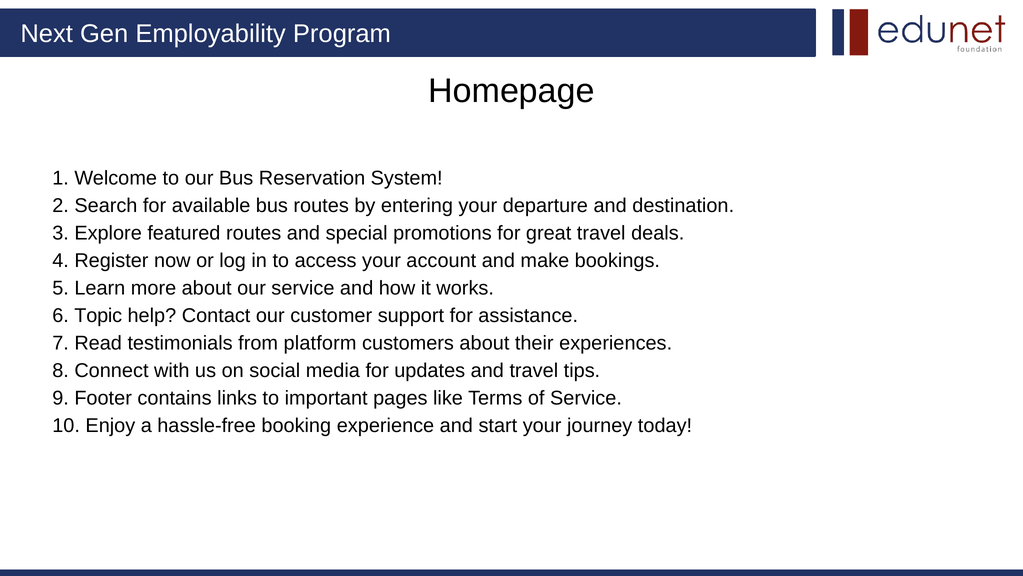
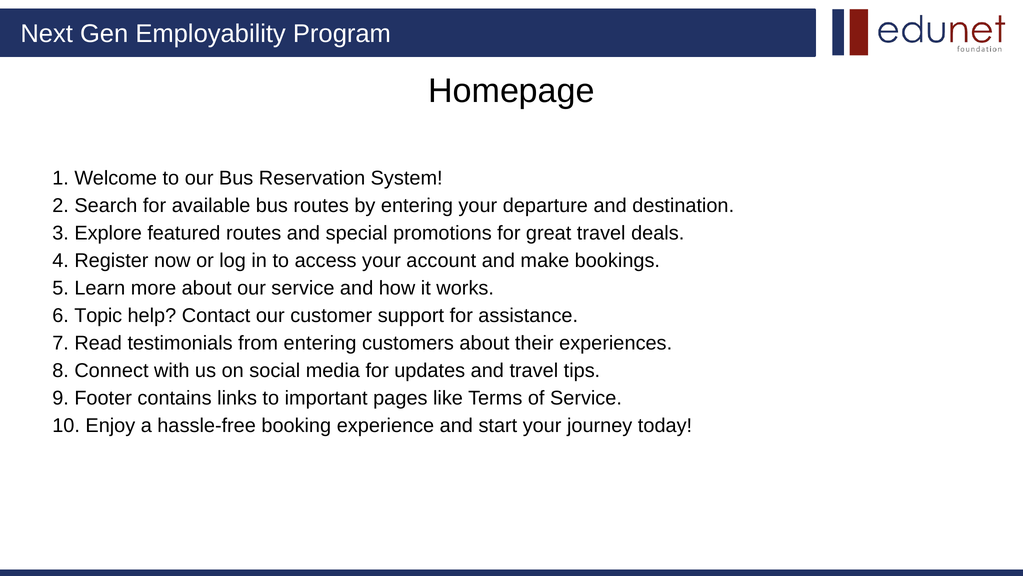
from platform: platform -> entering (320, 343)
